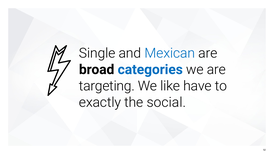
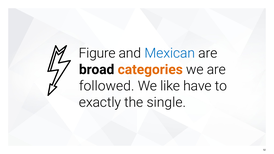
Single: Single -> Figure (97, 53)
categories colour: blue -> orange (150, 70)
targeting: targeting -> followed (107, 86)
social: social -> single (166, 102)
